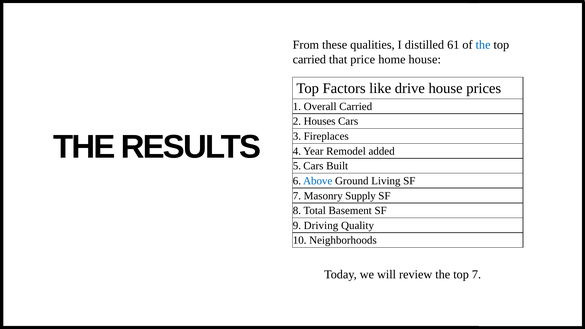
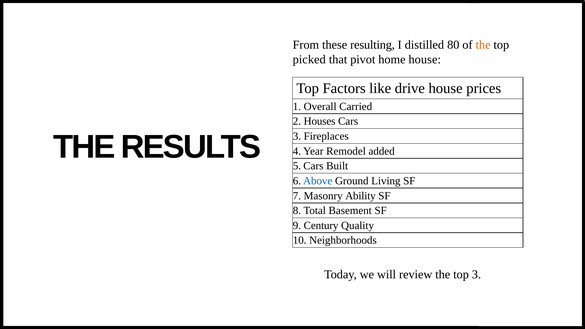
qualities: qualities -> resulting (373, 45)
61: 61 -> 80 (453, 45)
the colour: blue -> orange (483, 45)
carried: carried -> picked (309, 59)
price: price -> pivot (363, 59)
Supply: Supply -> Ability (360, 196)
Driving: Driving -> Century (321, 225)
top 7: 7 -> 3 (476, 275)
